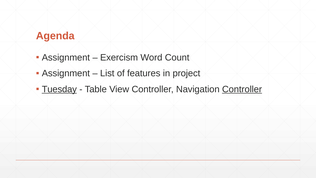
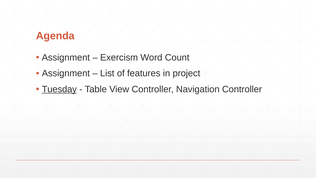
Controller underline: present -> none (242, 89)
